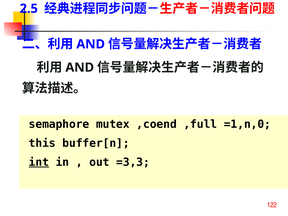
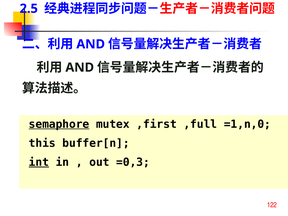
semaphore underline: none -> present (59, 124)
,coend: ,coend -> ,first (157, 124)
=3,3: =3,3 -> =0,3 (133, 162)
